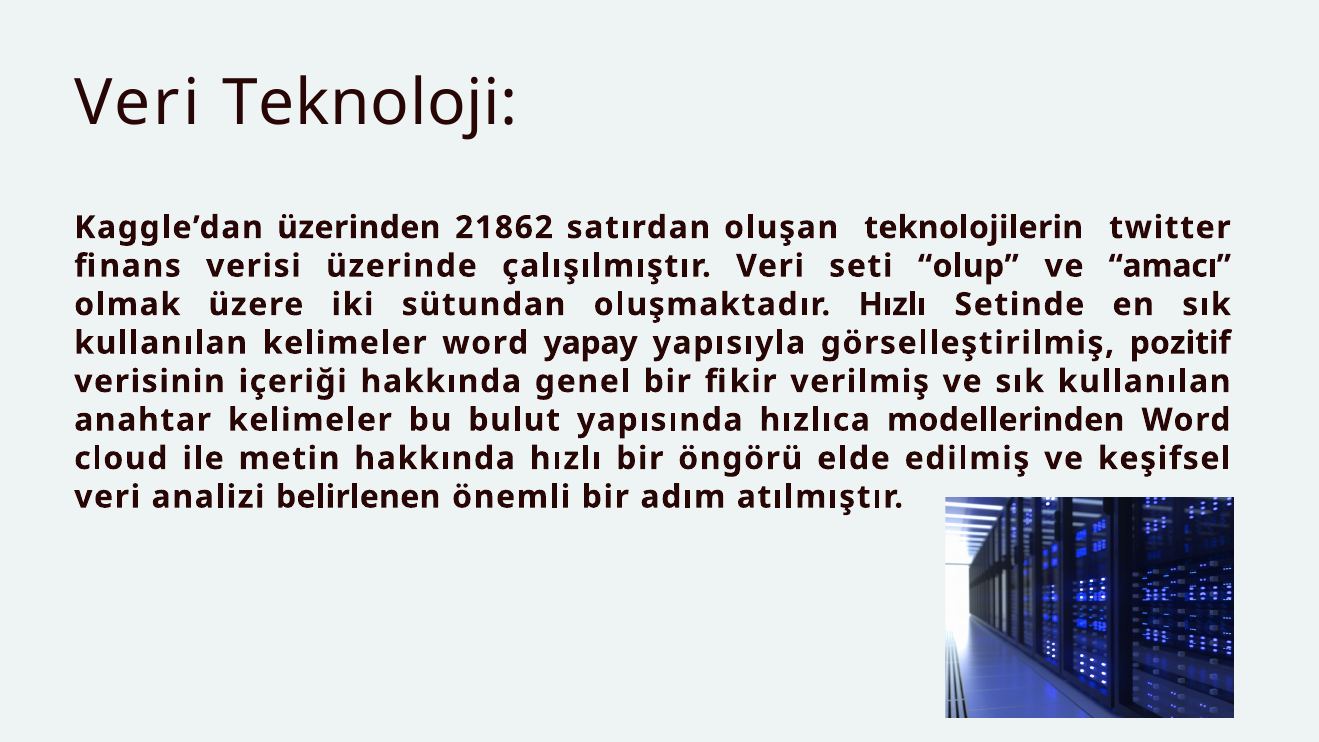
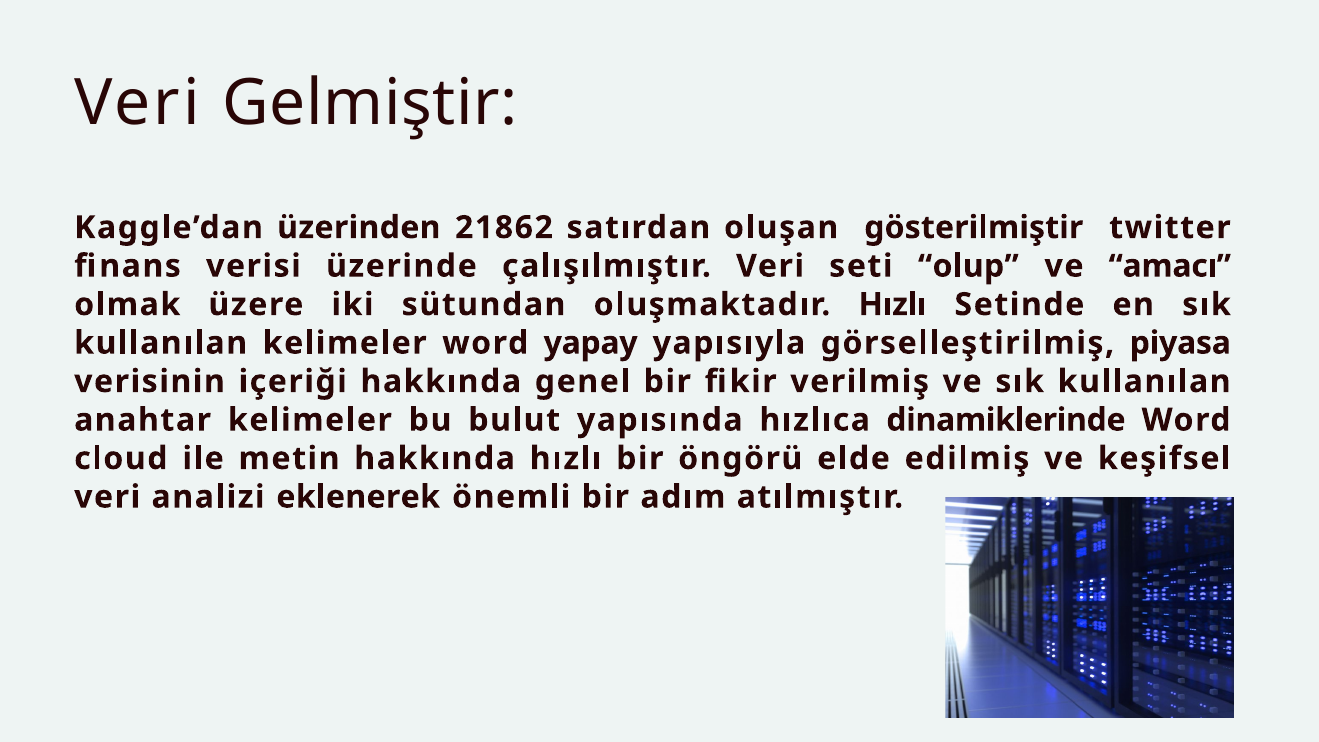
Teknoloji: Teknoloji -> Gelmiştir (370, 104)
teknolojilerin: teknolojilerin -> gösterilmiştir (974, 228)
pozitif: pozitif -> piyasa (1180, 343)
modellerinden: modellerinden -> dinamiklerinde (1006, 420)
belirlenen: belirlenen -> eklenerek (358, 497)
